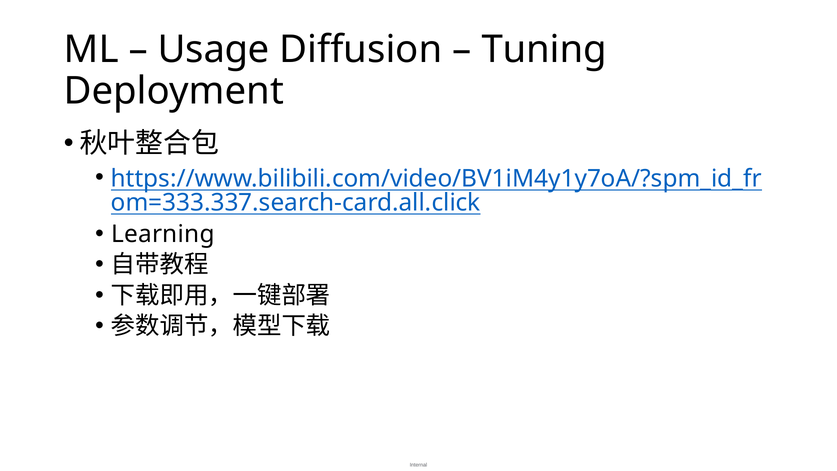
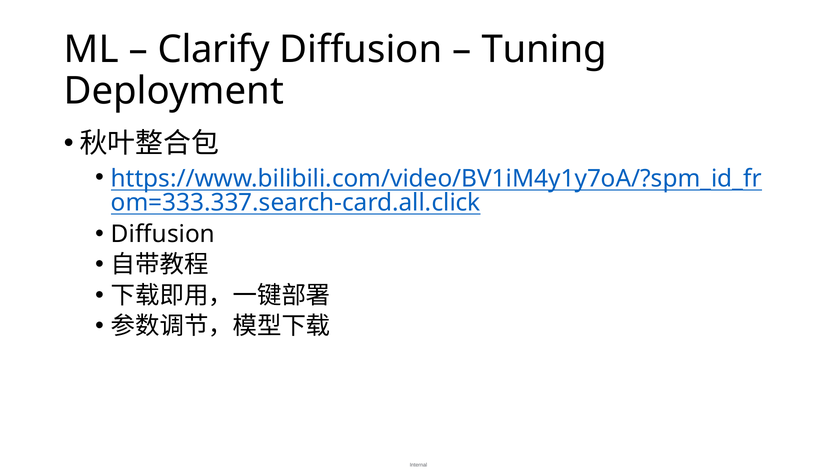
Usage: Usage -> Clarify (214, 50)
Learning: Learning -> Diffusion (163, 234)
